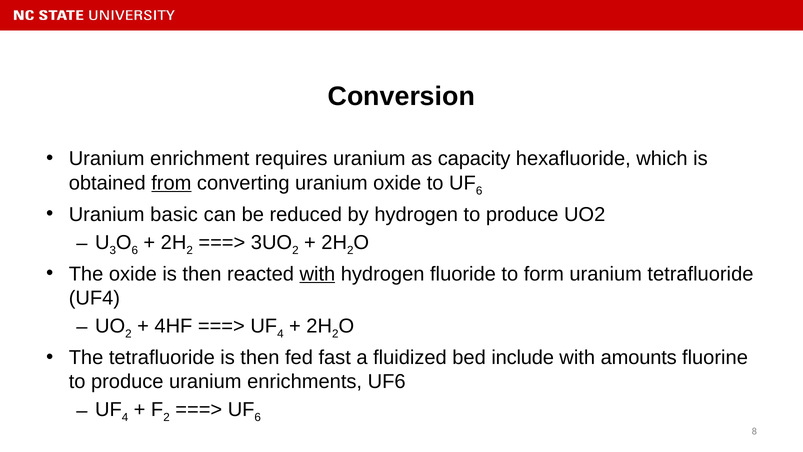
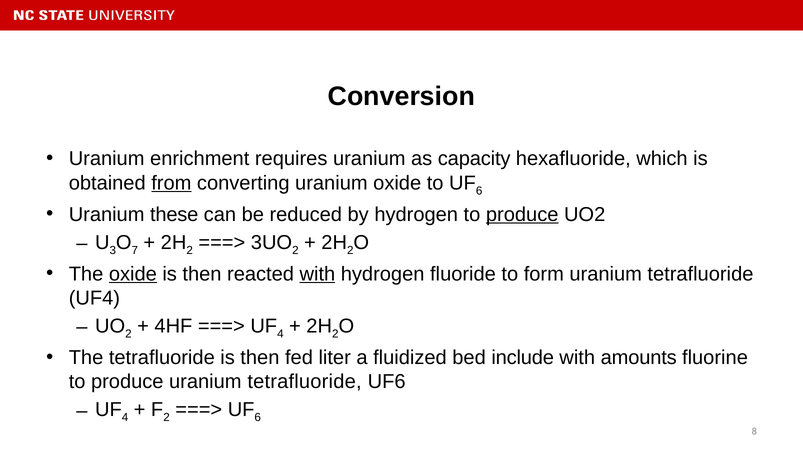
basic: basic -> these (174, 214)
produce underline: none -> present (522, 214)
6: 6 -> 7 (135, 250)
oxide underline: none -> present (133, 274)
fast: fast -> liter (335, 357)
produce uranium enrichments: enrichments -> tetrafluoride (304, 381)
